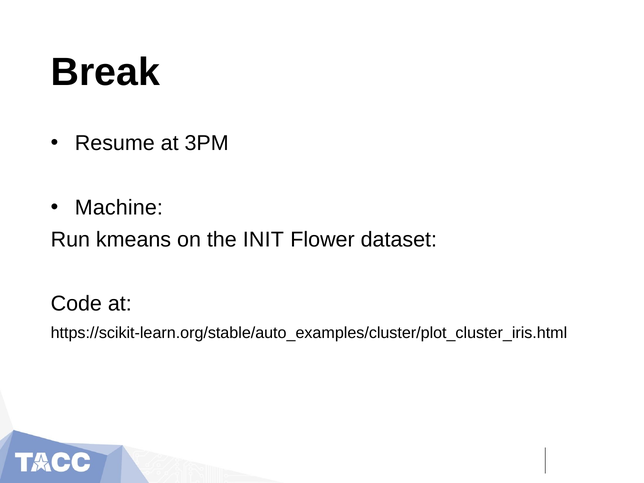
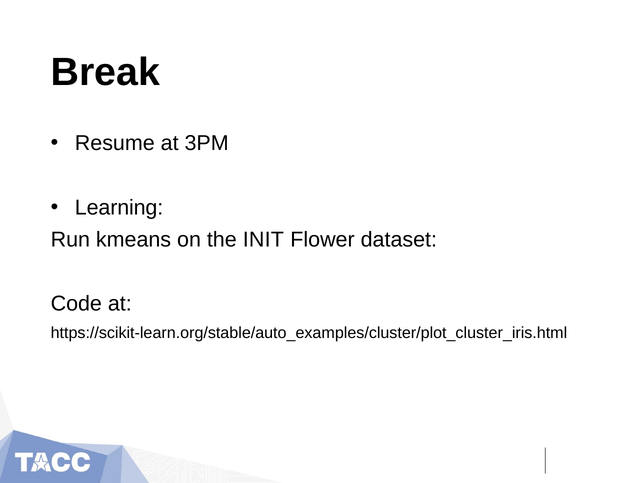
Machine: Machine -> Learning (119, 208)
